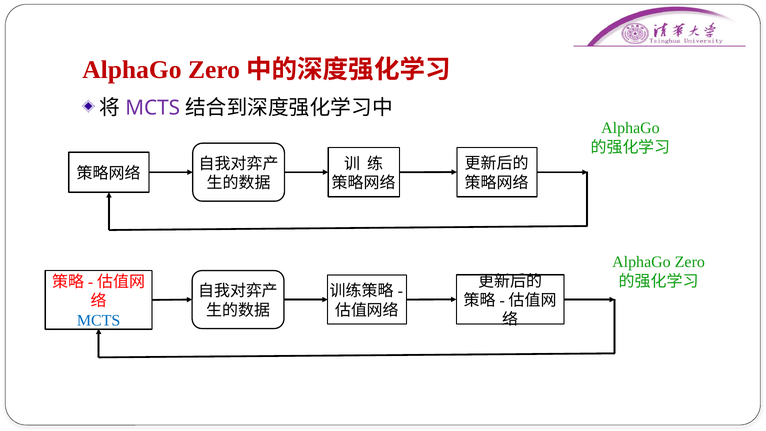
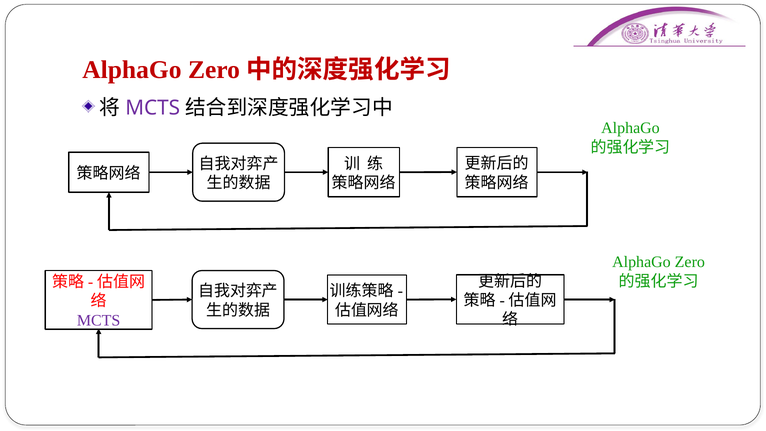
MCTS colour: blue -> purple (99, 320)
